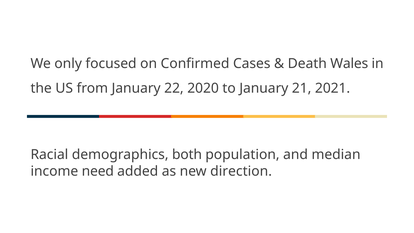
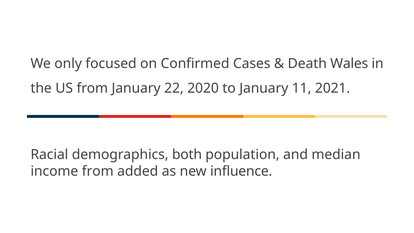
21: 21 -> 11 (302, 88)
income need: need -> from (98, 171)
direction: direction -> influence (241, 171)
